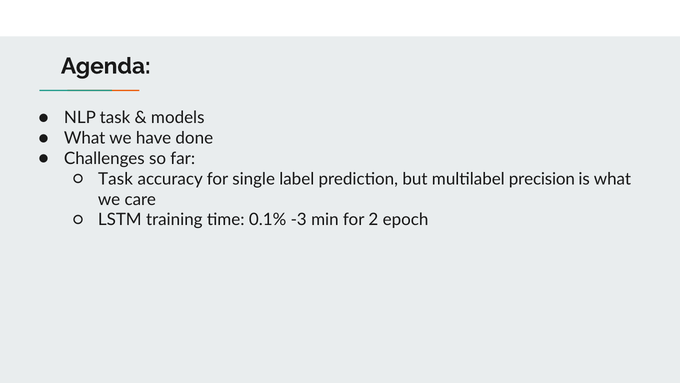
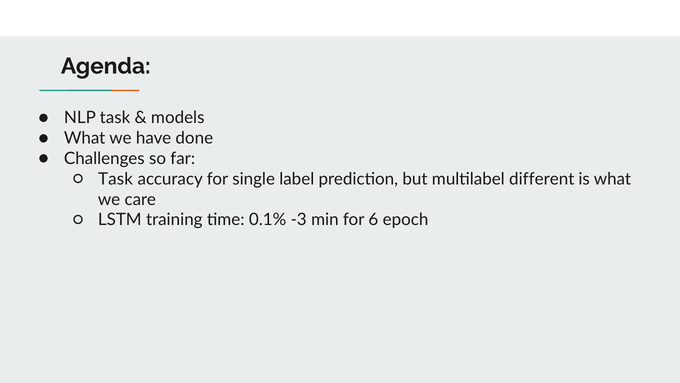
precision: precision -> different (542, 179)
2: 2 -> 6 (373, 220)
